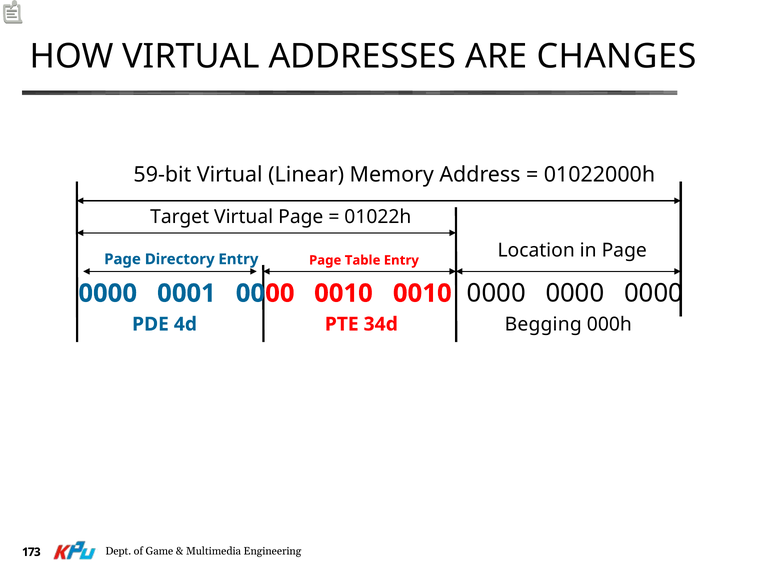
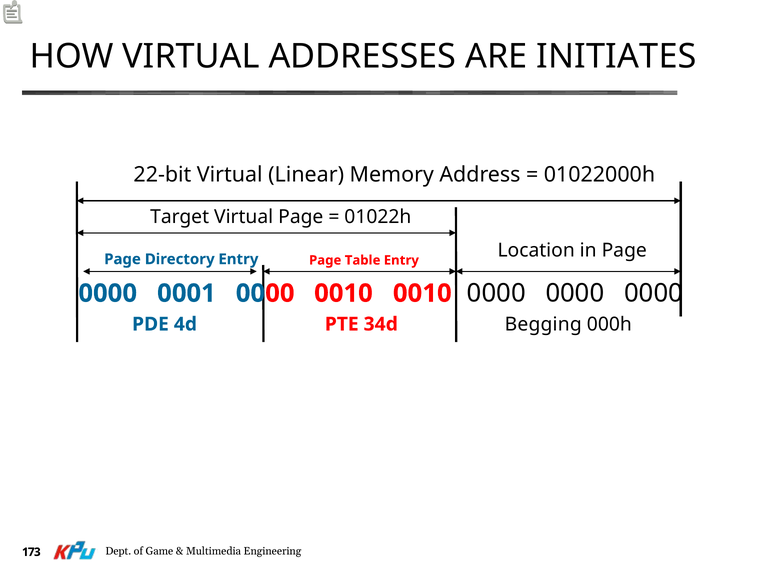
CHANGES: CHANGES -> INITIATES (617, 56)
59-bit: 59-bit -> 22-bit (162, 175)
